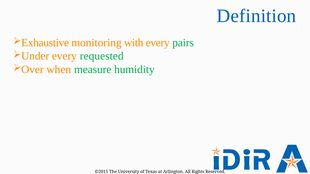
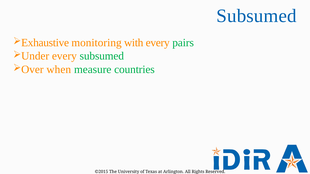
Definition: Definition -> Subsumed (256, 16)
every requested: requested -> subsumed (102, 56)
humidity: humidity -> countries (134, 70)
